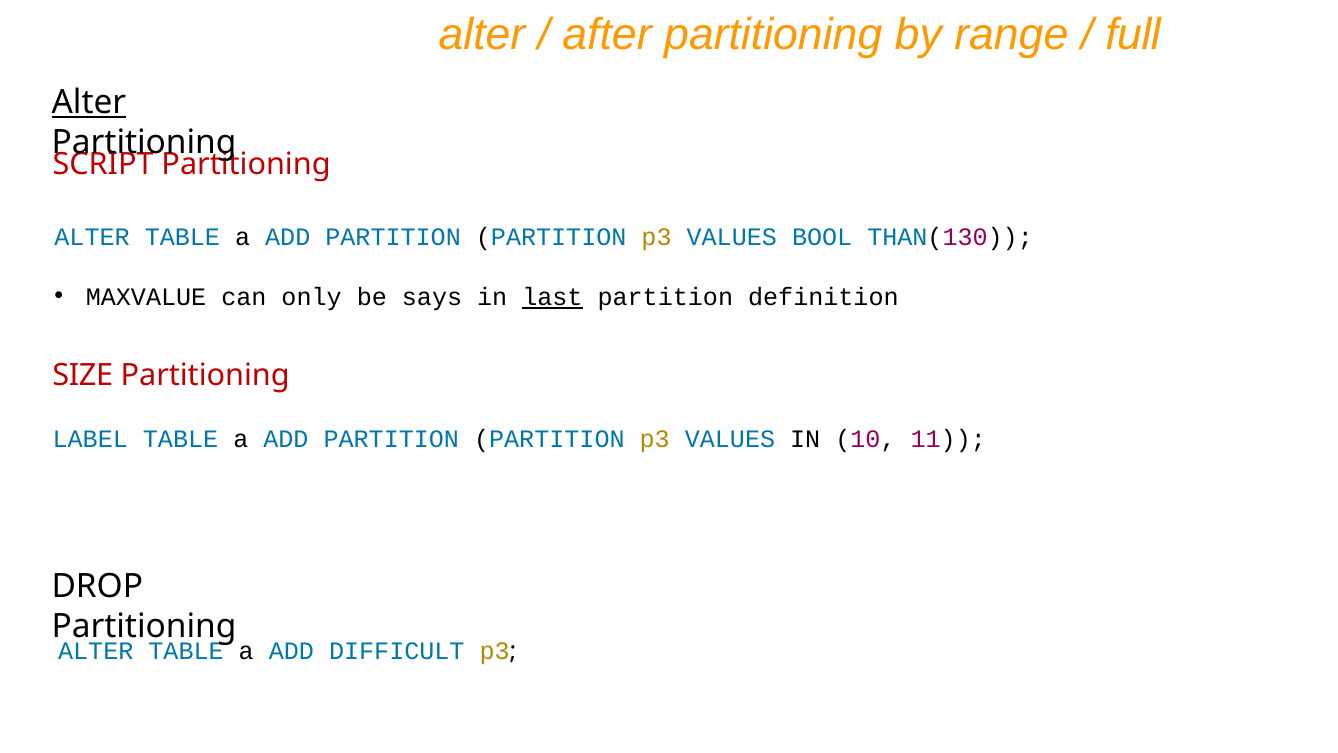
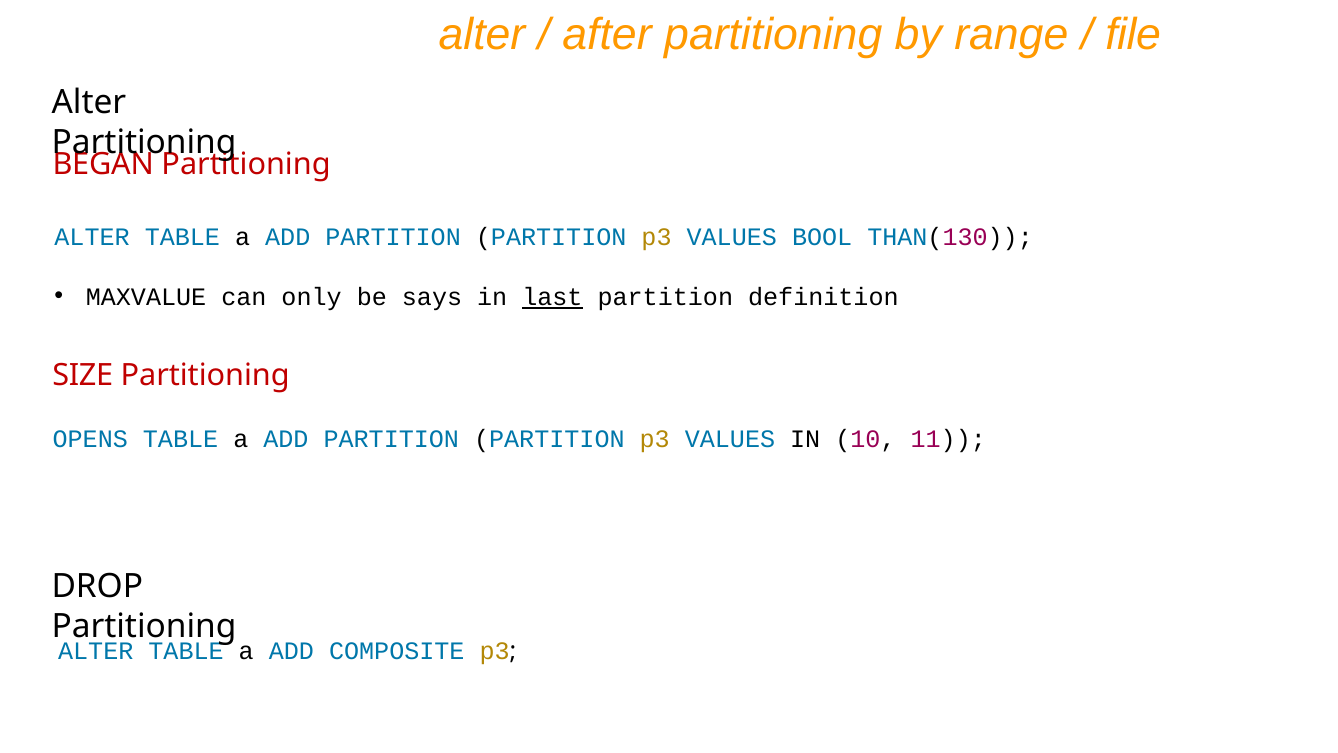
full: full -> file (1133, 35)
Alter underline: present -> none (89, 102)
SCRIPT: SCRIPT -> BEGAN (103, 165)
LABEL: LABEL -> OPENS (90, 439)
DIFFICULT: DIFFICULT -> COMPOSITE (397, 651)
